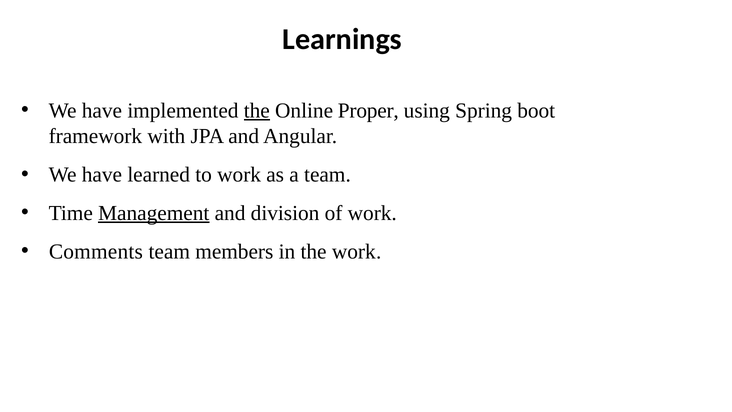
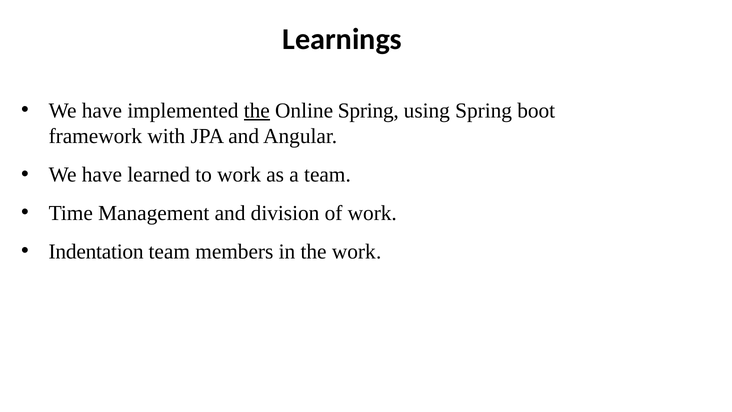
Online Proper: Proper -> Spring (368, 110)
Management underline: present -> none (154, 213)
Comments: Comments -> Indentation (96, 251)
